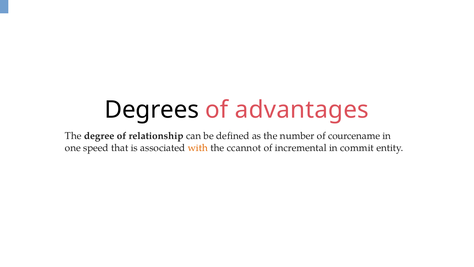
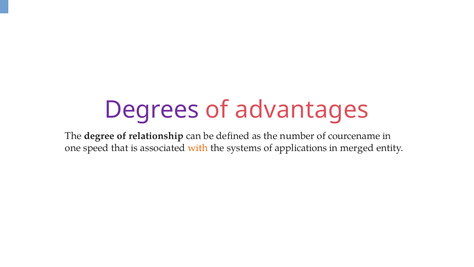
Degrees colour: black -> purple (152, 110)
ccannot: ccannot -> systems (244, 148)
incremental: incremental -> applications (301, 148)
commit: commit -> merged (357, 148)
